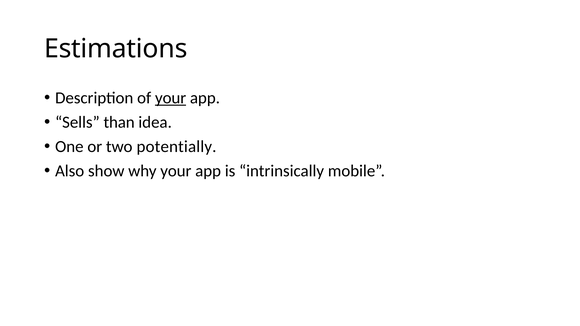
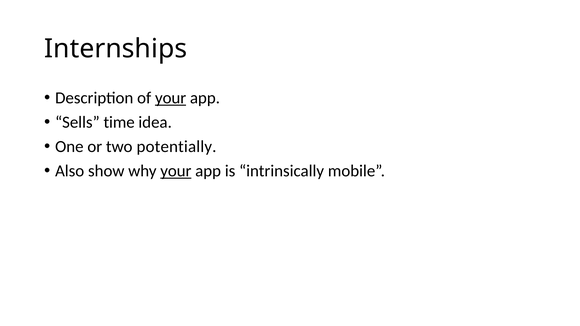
Estimations: Estimations -> Internships (116, 49)
than: than -> time (119, 122)
your underline: none -> present (176, 171)
